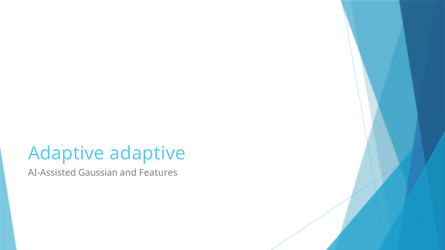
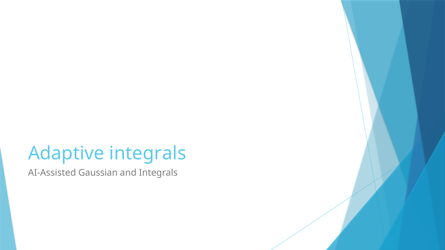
Adaptive adaptive: adaptive -> integrals (148, 154)
and Features: Features -> Integrals (158, 173)
